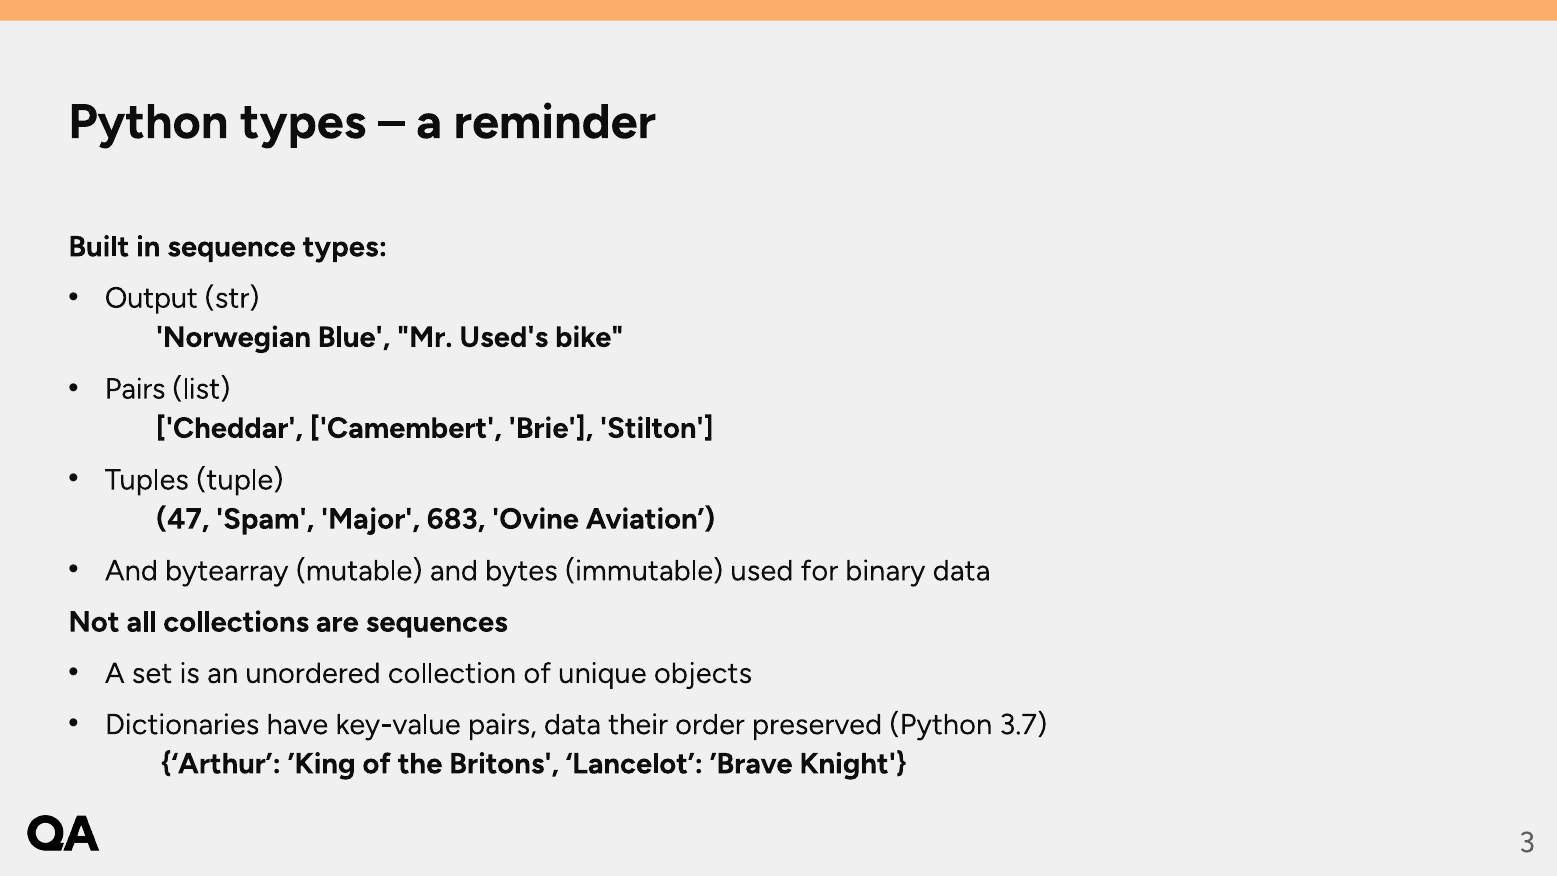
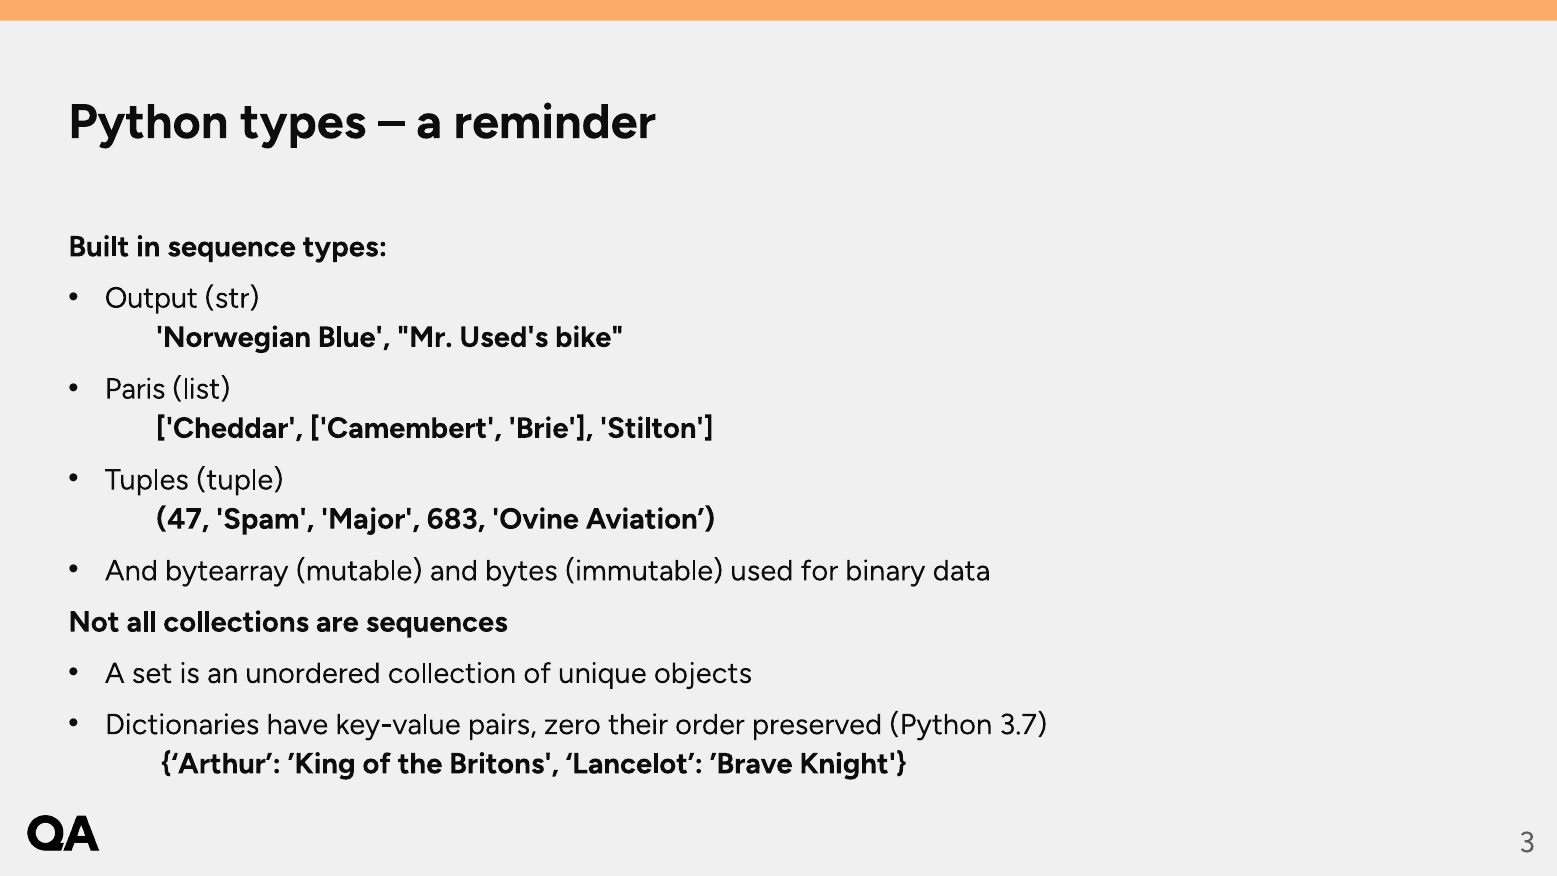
Pairs: Pairs -> Paris (135, 389)
pairs data: data -> zero (572, 724)
